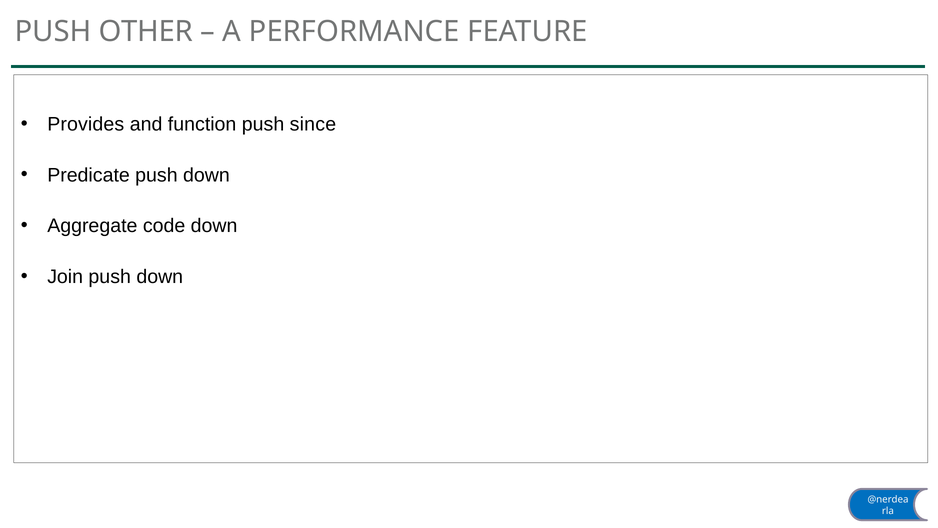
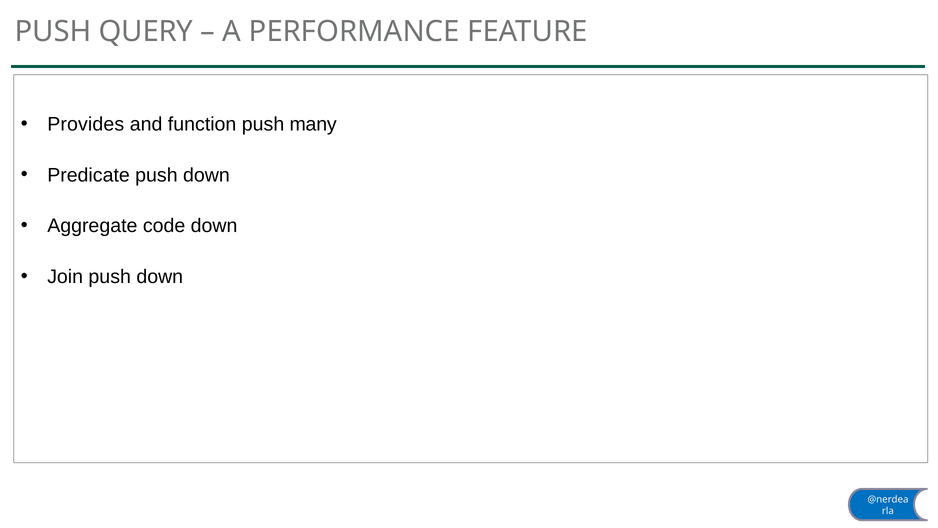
OTHER: OTHER -> QUERY (146, 32)
since: since -> many (313, 124)
